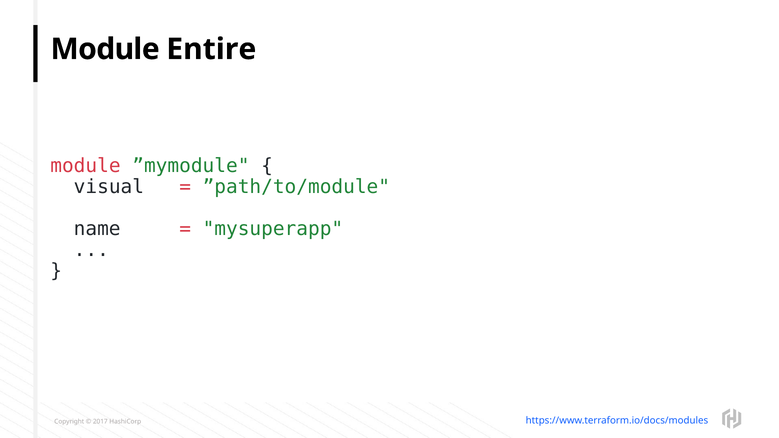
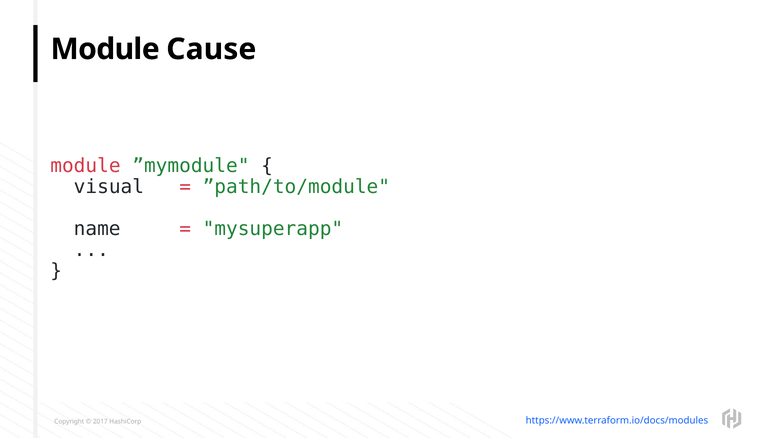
Entire: Entire -> Cause (211, 49)
